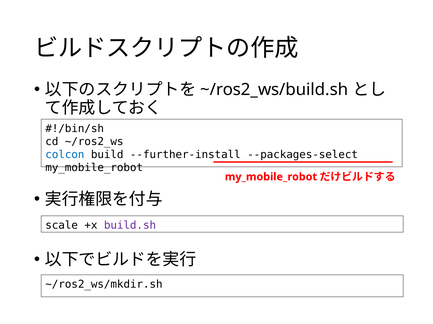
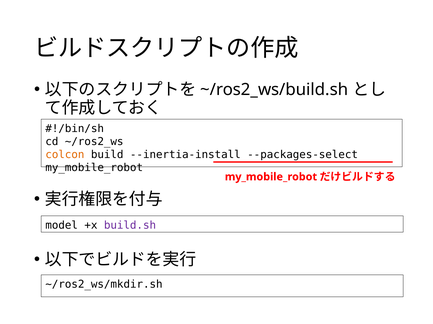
colcon colour: blue -> orange (65, 155)
--further-install: --further-install -> --inertia-install (185, 155)
scale: scale -> model (62, 226)
